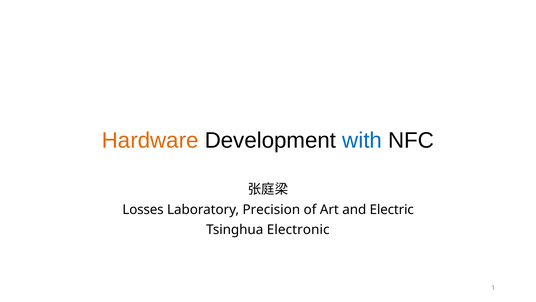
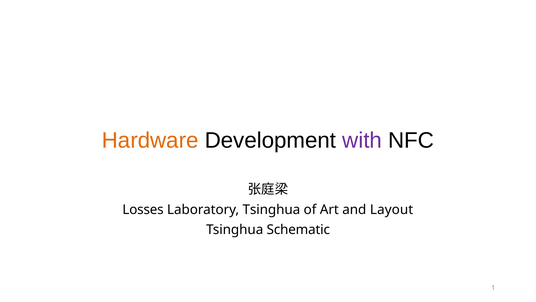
with colour: blue -> purple (362, 140)
Laboratory Precision: Precision -> Tsinghua (271, 209)
Electric: Electric -> Layout (392, 209)
Electronic: Electronic -> Schematic (298, 229)
